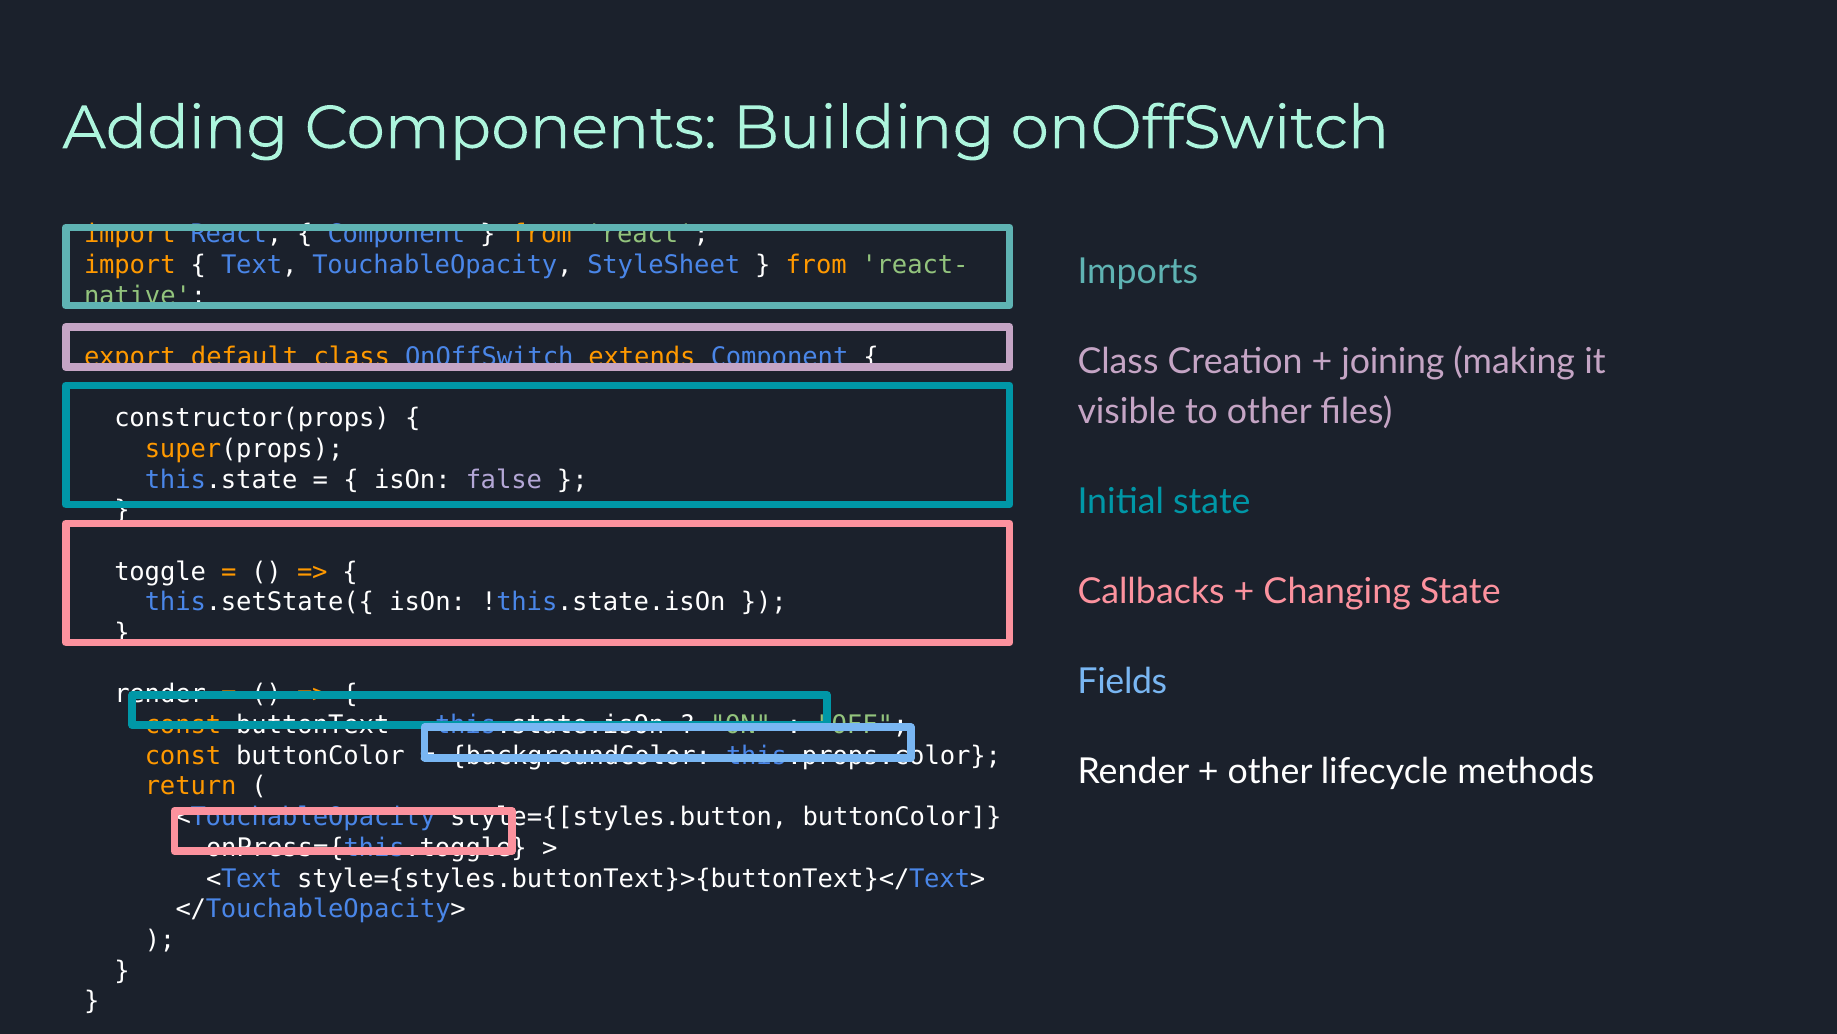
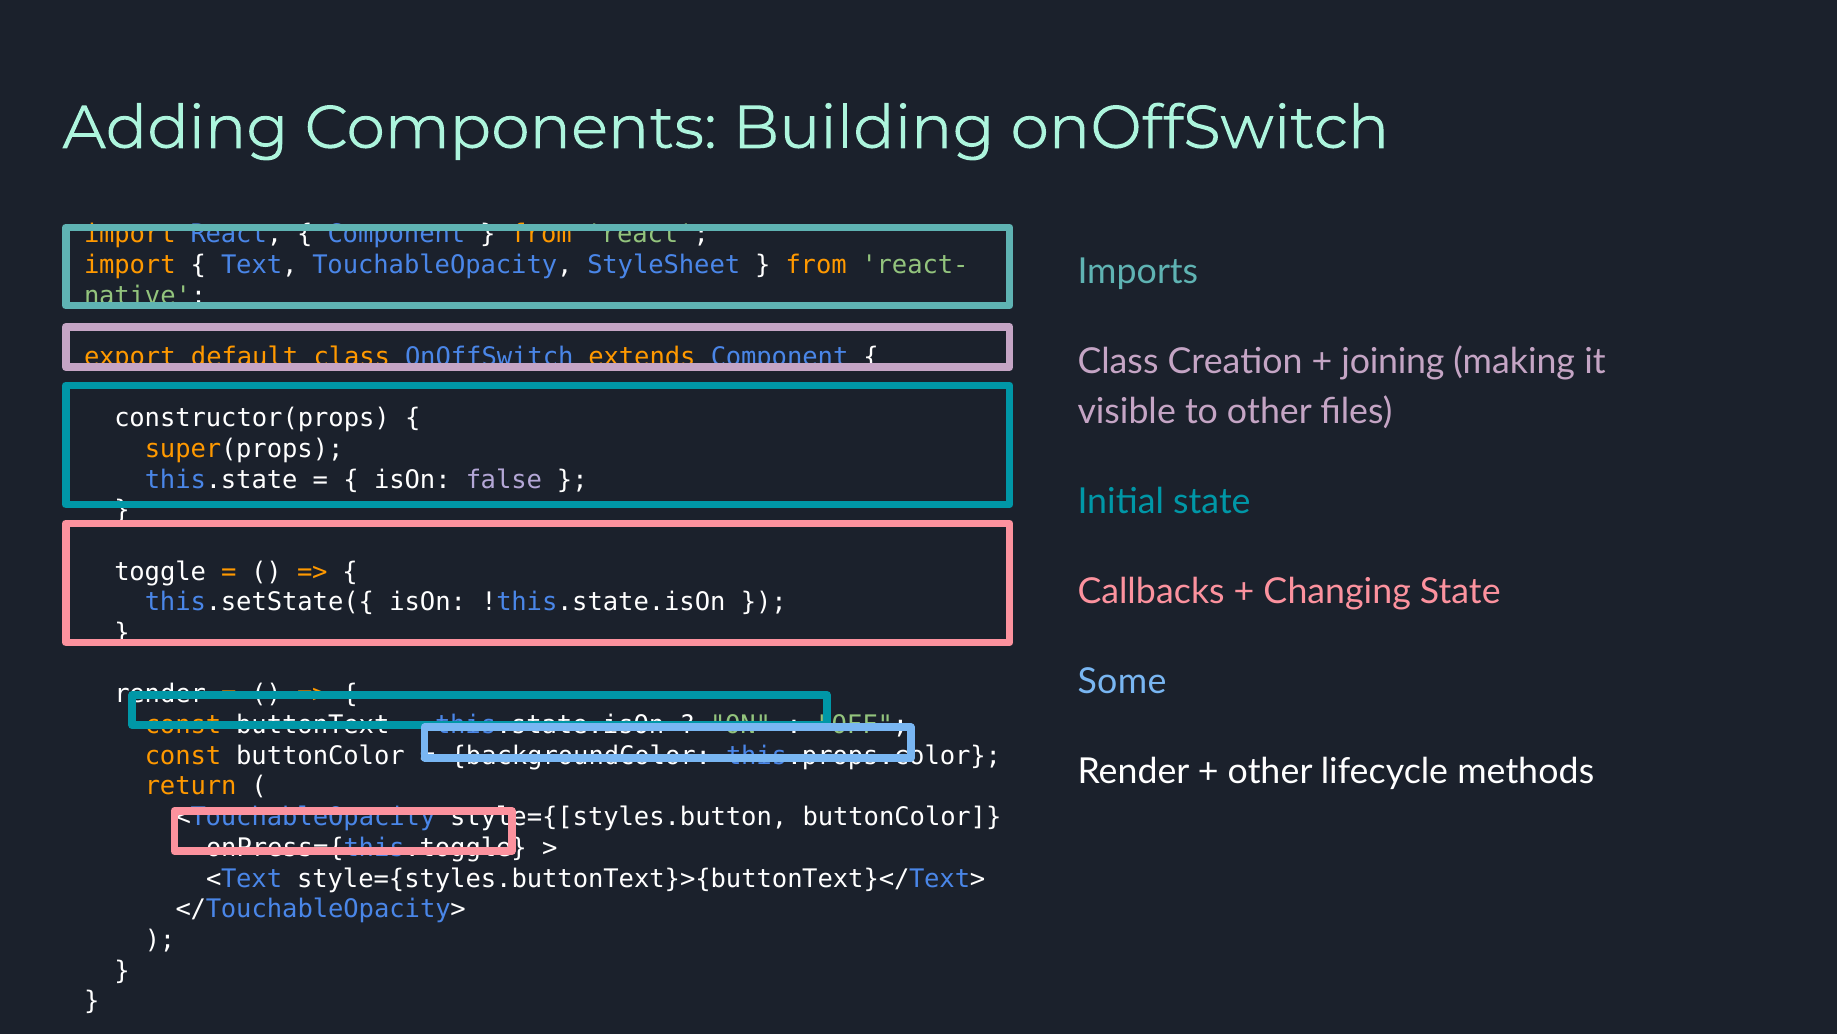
Fields: Fields -> Some (1122, 681)
